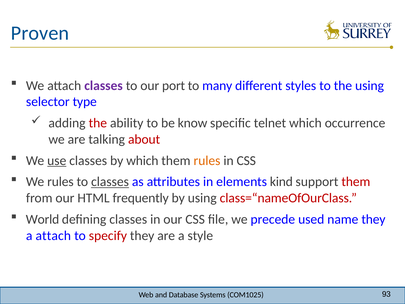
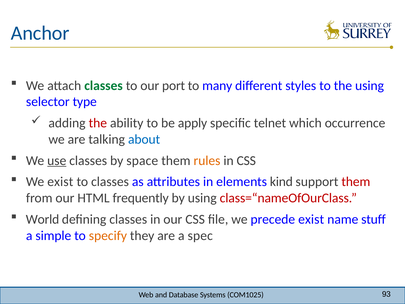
Proven: Proven -> Anchor (40, 33)
classes colour: purple -> green (104, 85)
know: know -> apply (193, 123)
about colour: red -> blue (144, 139)
by which: which -> space (142, 160)
We rules: rules -> exist (60, 182)
classes underline: present -> none (110, 182)
precede used: used -> exist (311, 219)
name they: they -> stuff (373, 219)
a attach: attach -> simple (53, 235)
specify colour: red -> orange (108, 235)
style: style -> spec (200, 235)
